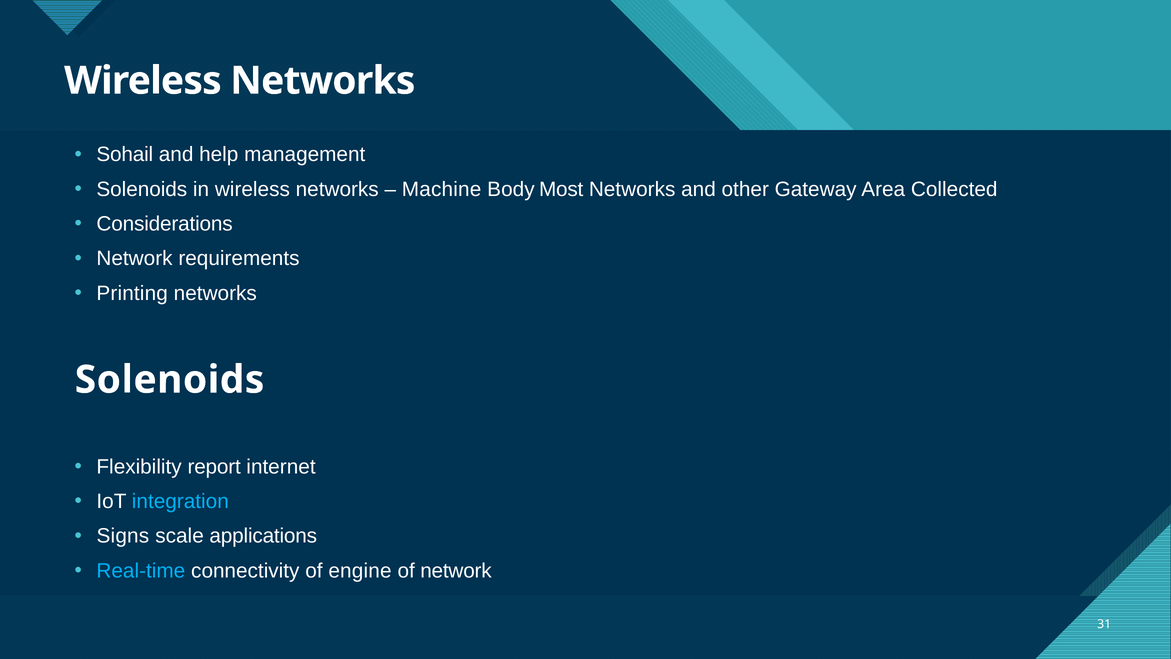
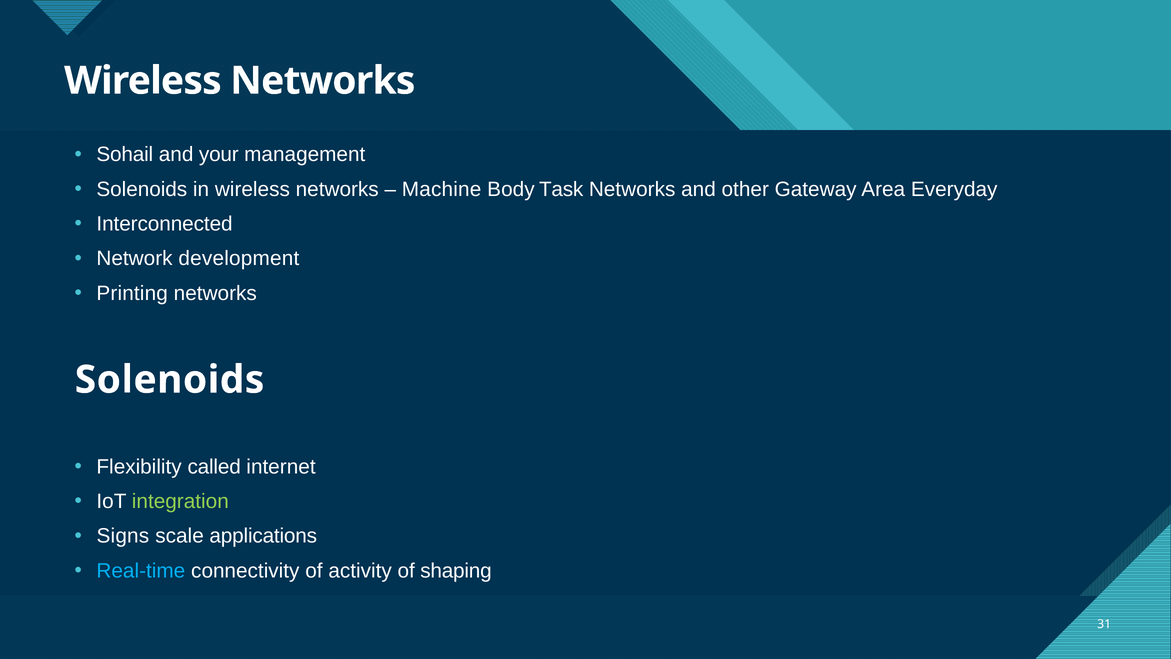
help: help -> your (219, 154)
Most: Most -> Task (561, 189)
Collected: Collected -> Everyday (954, 189)
Considerations: Considerations -> Interconnected (165, 224)
requirements: requirements -> development (239, 258)
report: report -> called (214, 466)
integration colour: light blue -> light green (180, 501)
engine: engine -> activity (360, 570)
of network: network -> shaping (456, 570)
